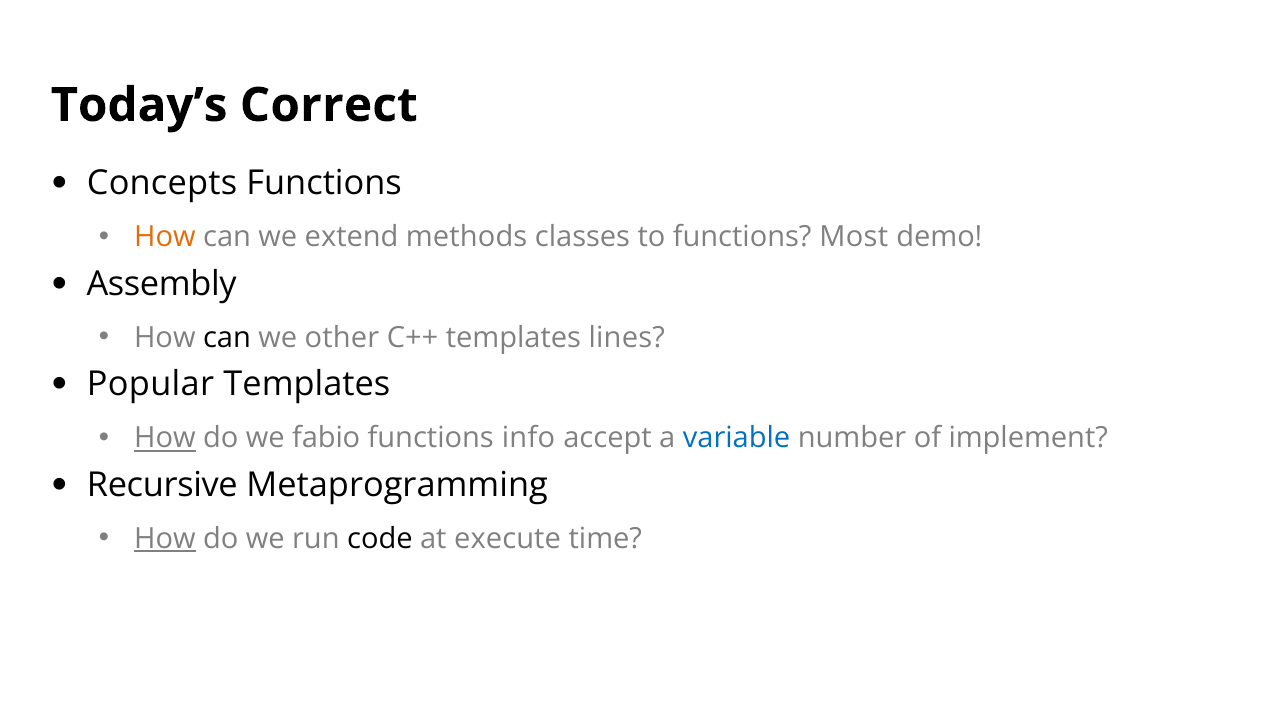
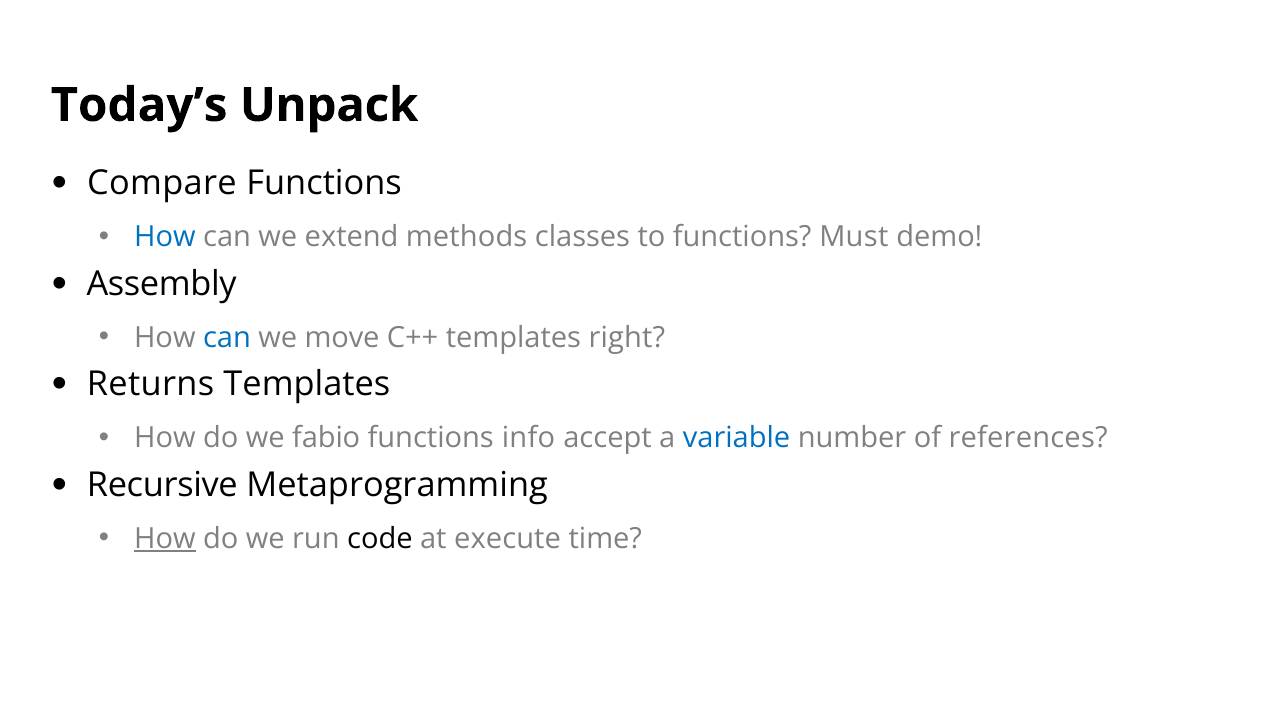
Correct: Correct -> Unpack (329, 105)
Concepts: Concepts -> Compare (162, 184)
How colour: orange -> blue (165, 237)
Most: Most -> Must (854, 237)
can colour: black -> blue (227, 338)
other: other -> move (342, 338)
lines: lines -> right (627, 338)
Popular: Popular -> Returns (151, 385)
How underline: present -> none (165, 438)
implement: implement -> references (1028, 438)
